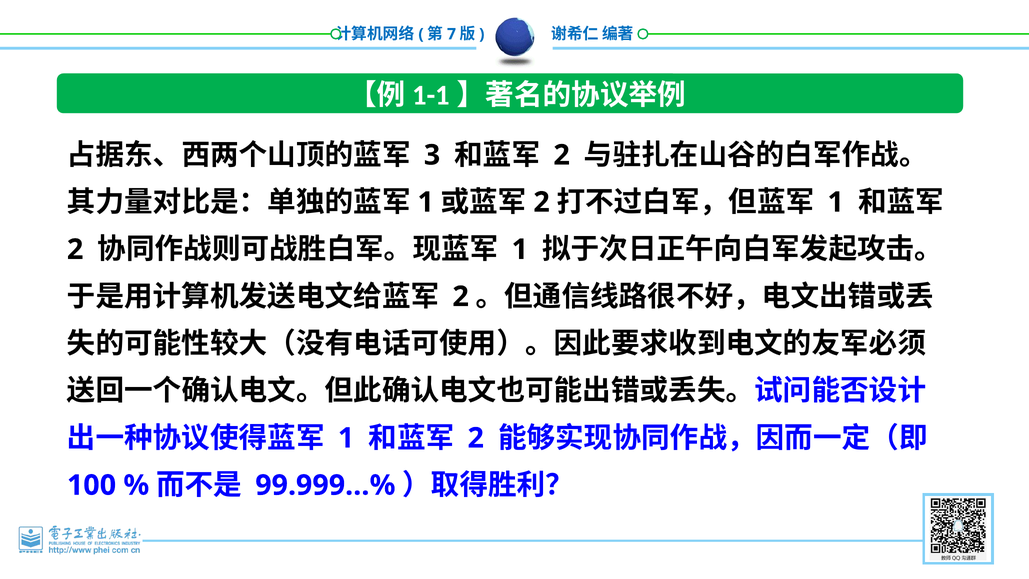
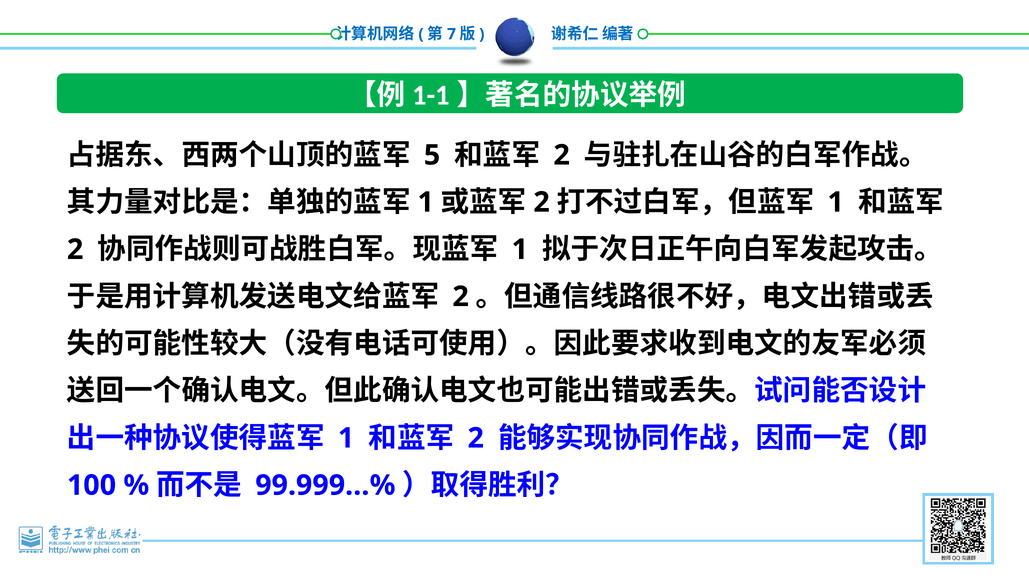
3: 3 -> 5 (432, 155)
